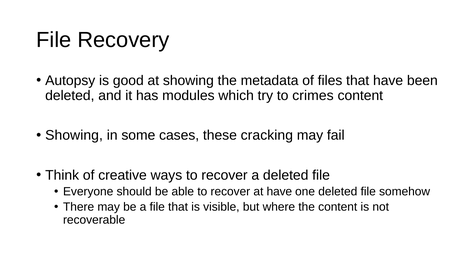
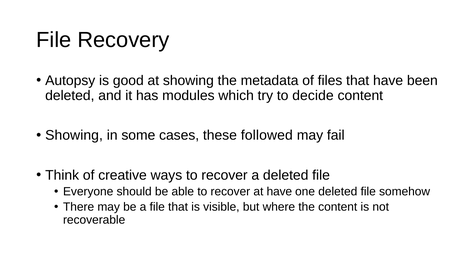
crimes: crimes -> decide (313, 95)
cracking: cracking -> followed (267, 135)
